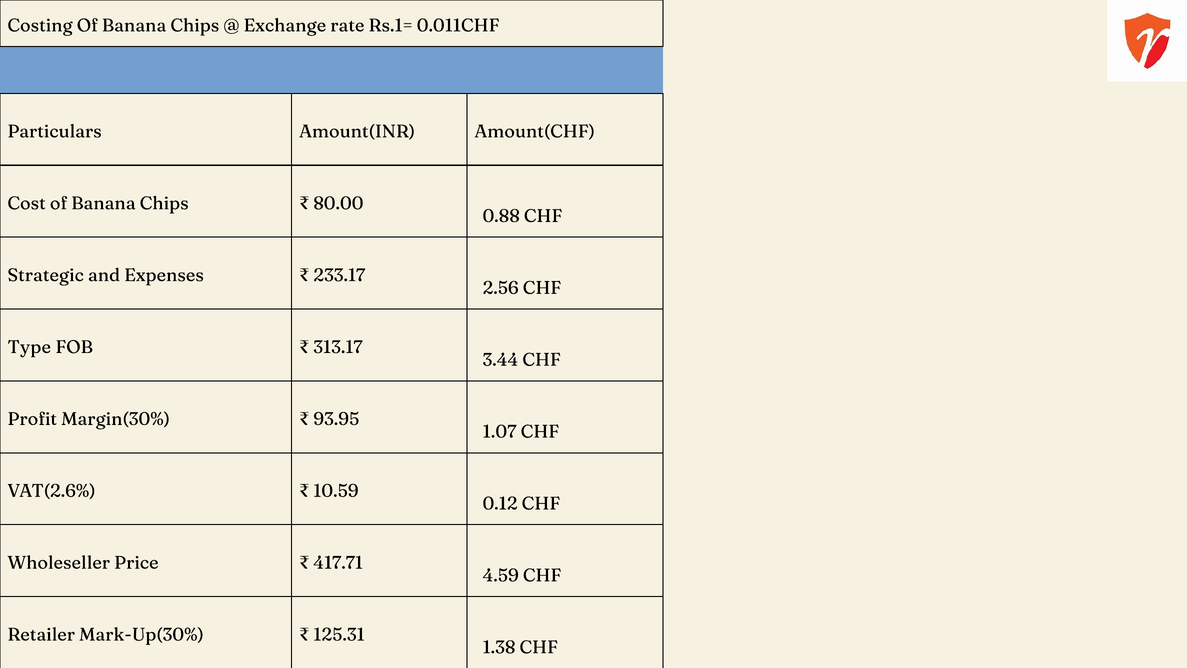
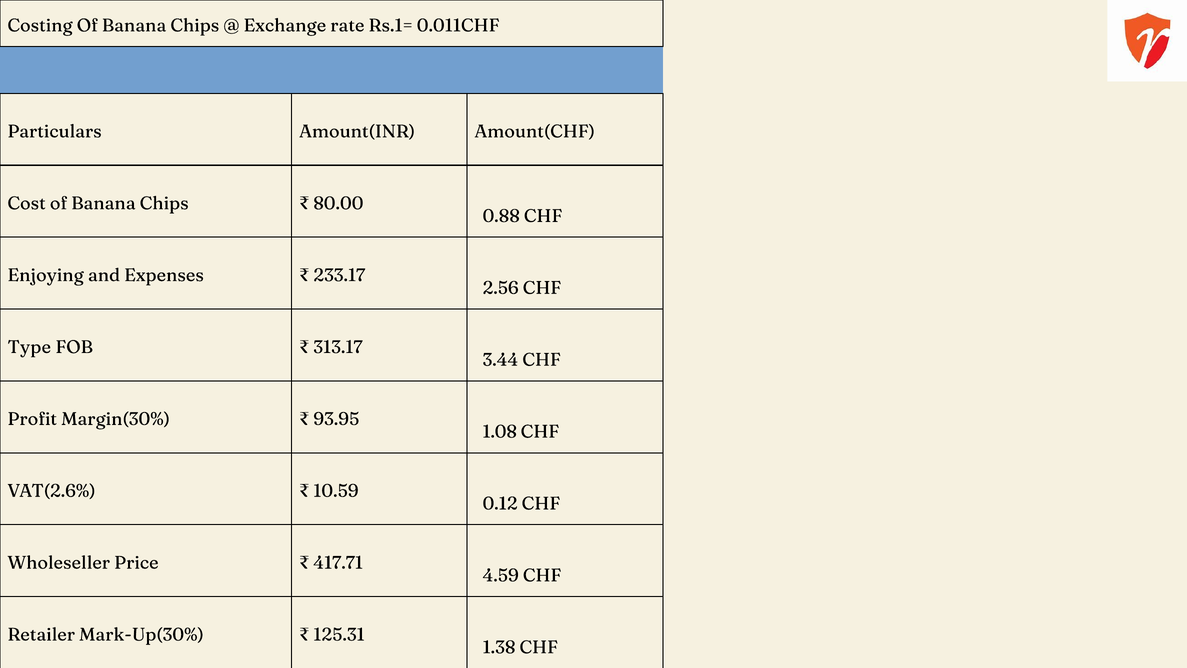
Strategic: Strategic -> Enjoying (46, 275)
1.07: 1.07 -> 1.08 (500, 431)
